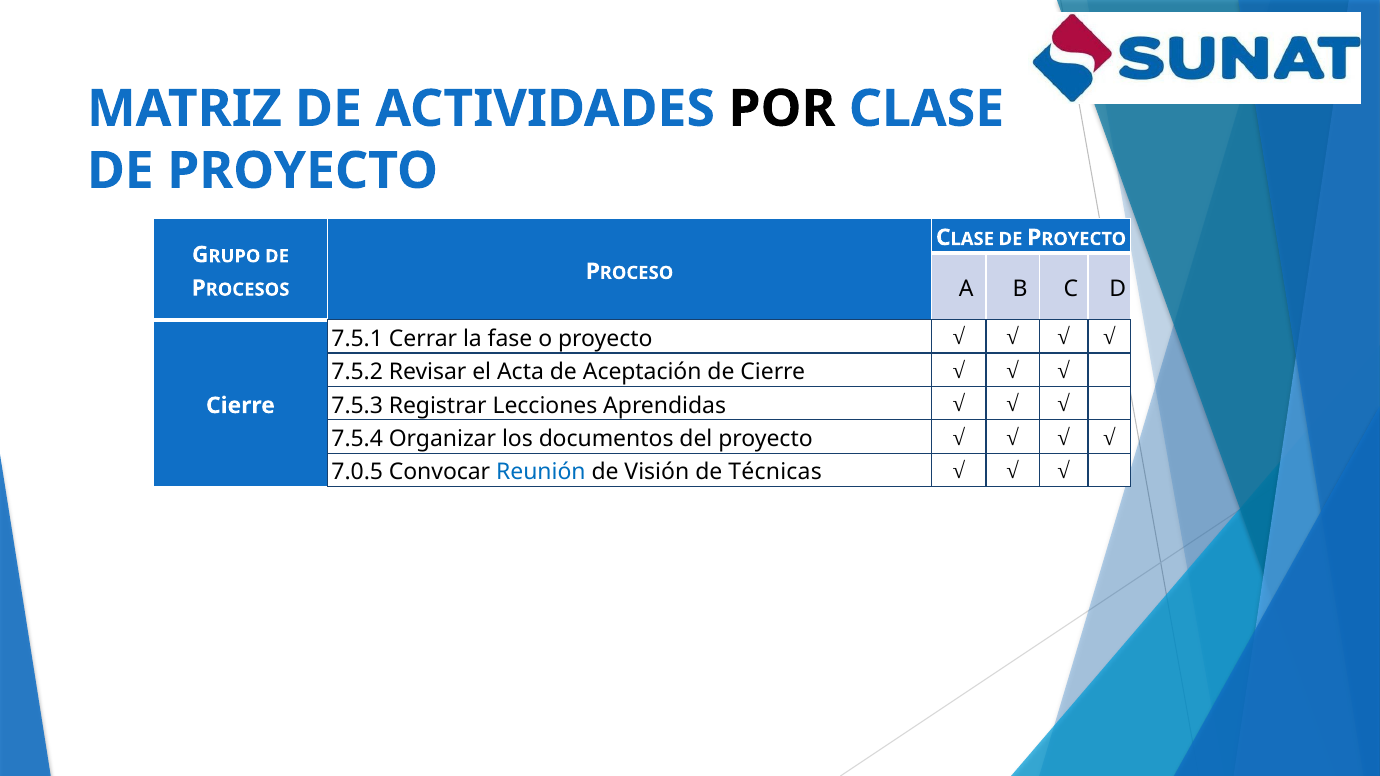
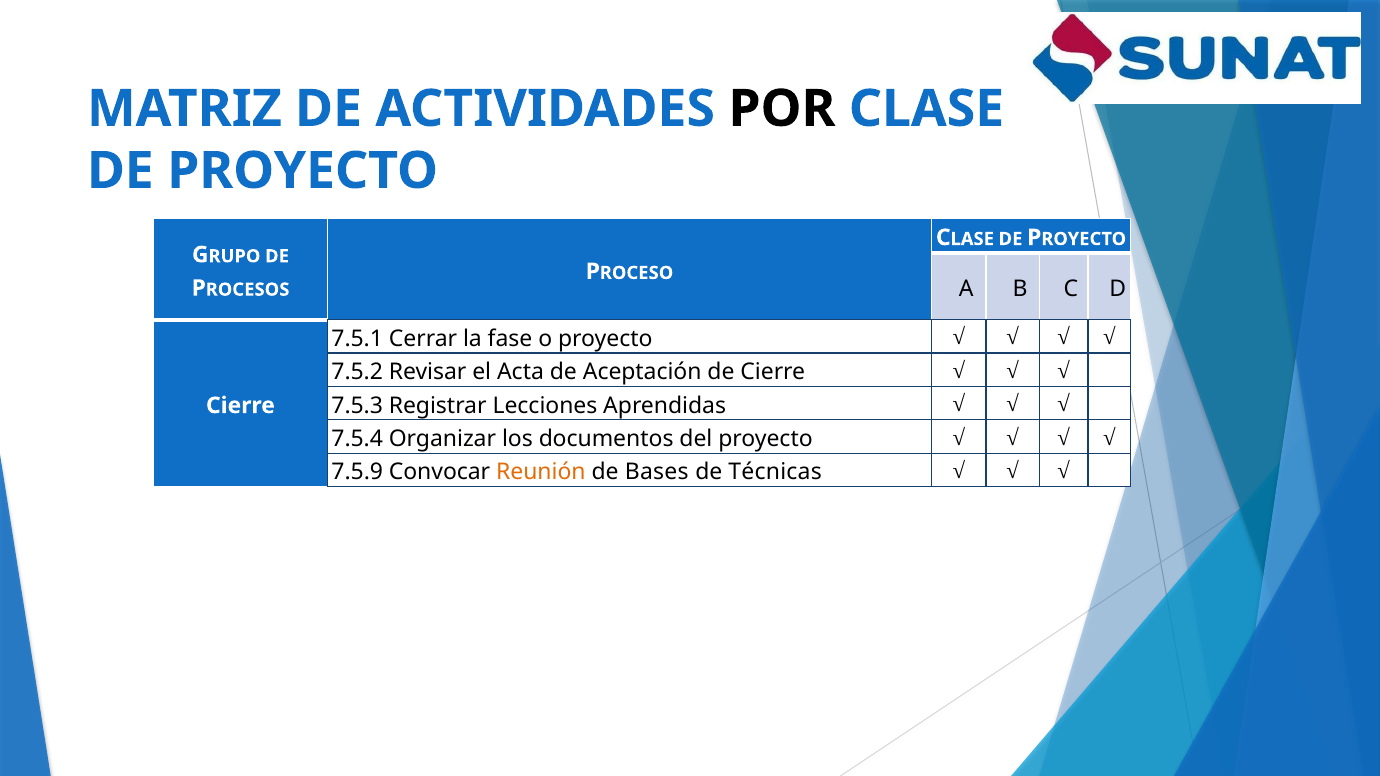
7.0.5: 7.0.5 -> 7.5.9 (357, 473)
Reunión colour: blue -> orange (541, 473)
Visión: Visión -> Bases (657, 473)
